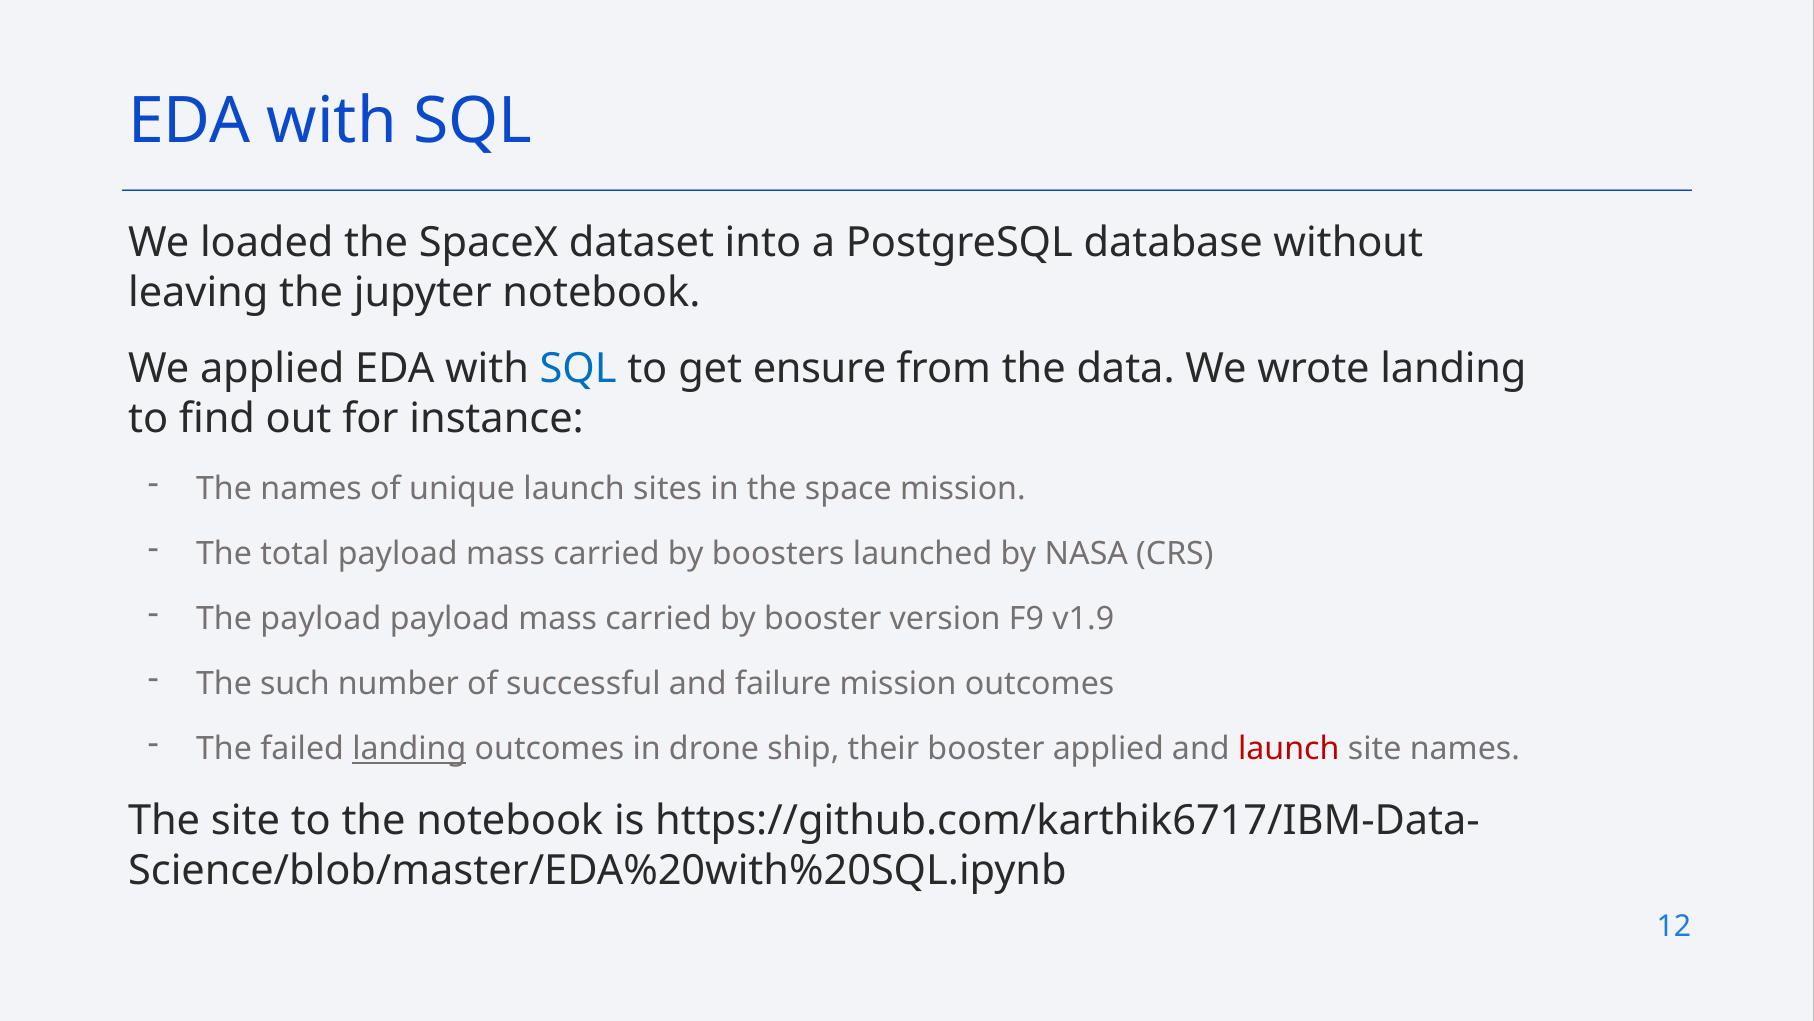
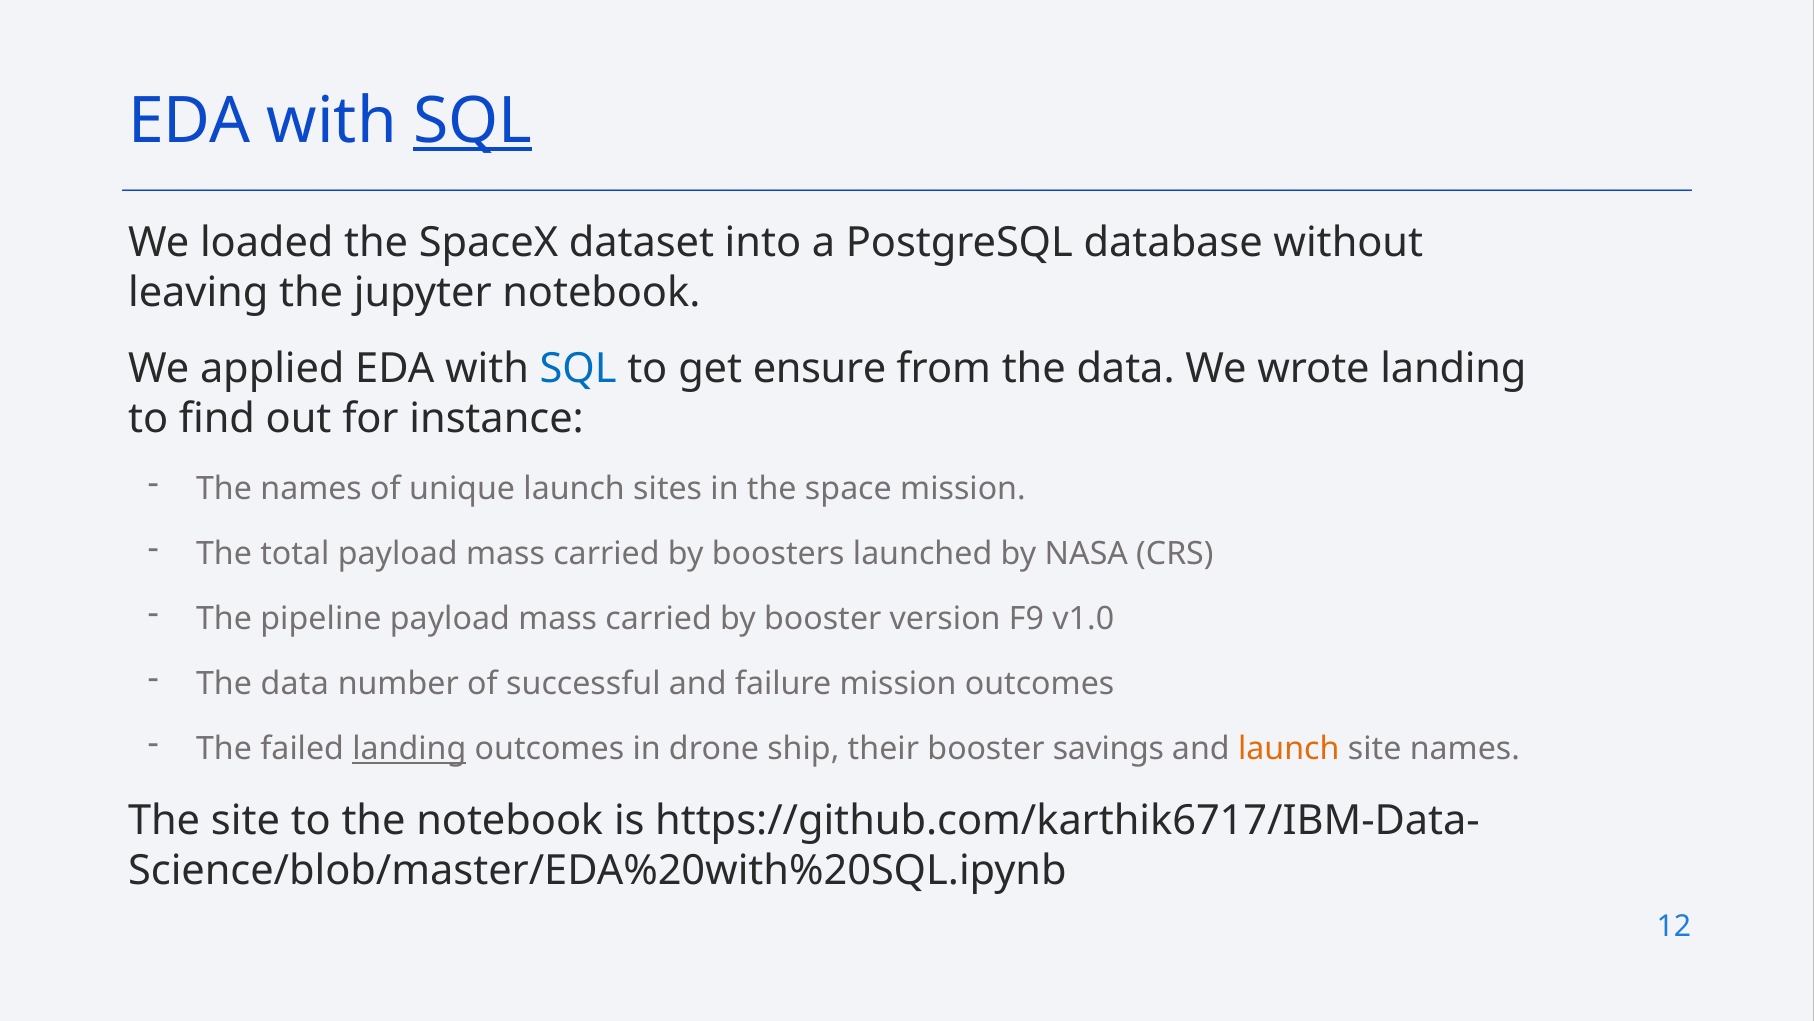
SQL underline: none -> present (473, 121)
The payload: payload -> pipeline (321, 619)
v1.9: v1.9 -> v1.0 (1083, 619)
such: such -> data (295, 684)
booster applied: applied -> savings (1108, 749)
launch colour: red -> orange (1289, 749)
